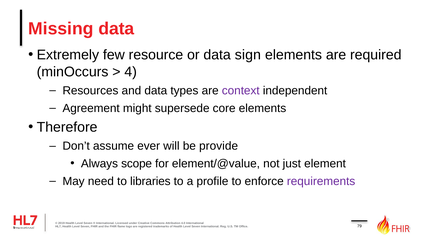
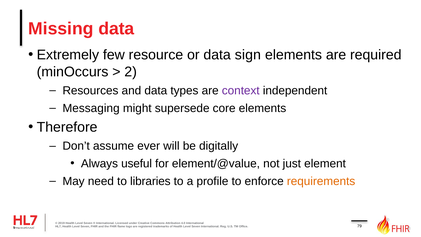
4: 4 -> 2 (131, 72)
Agreement: Agreement -> Messaging (91, 108)
provide: provide -> digitally (219, 146)
scope: scope -> useful (137, 164)
requirements colour: purple -> orange (321, 181)
